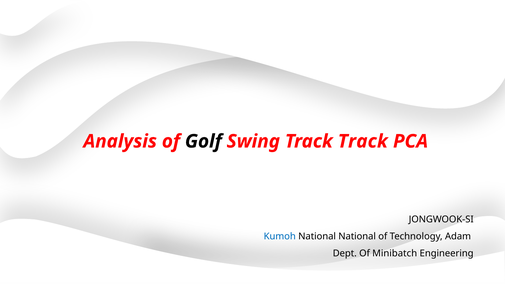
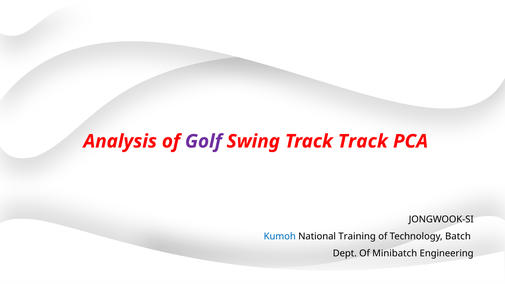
Golf colour: black -> purple (203, 141)
National National: National -> Training (357, 236)
Adam: Adam -> Batch (458, 236)
